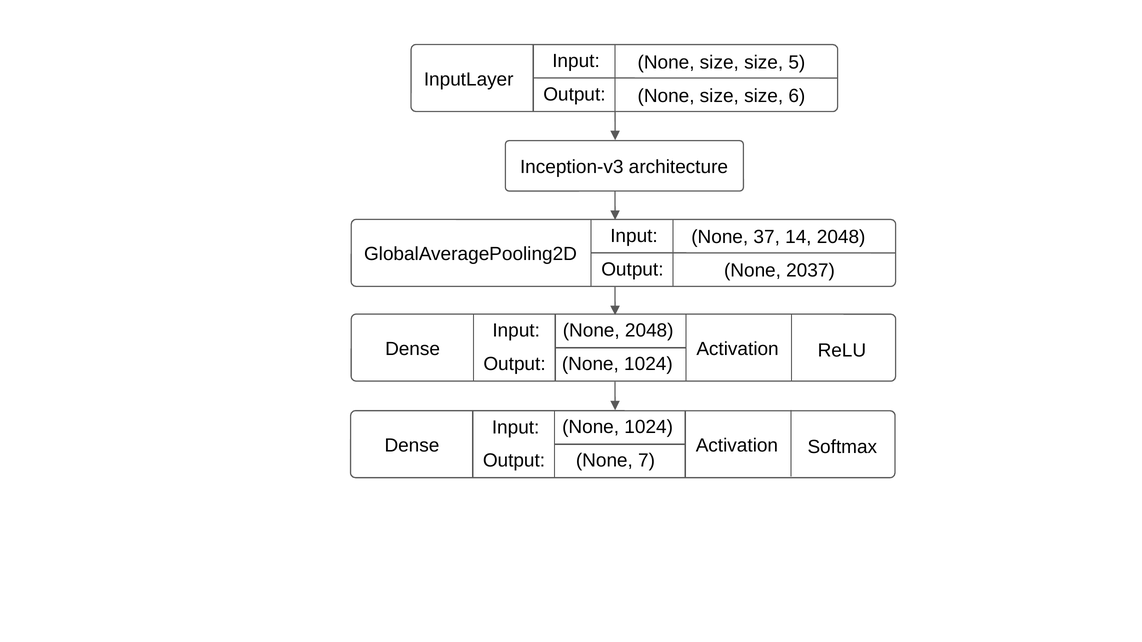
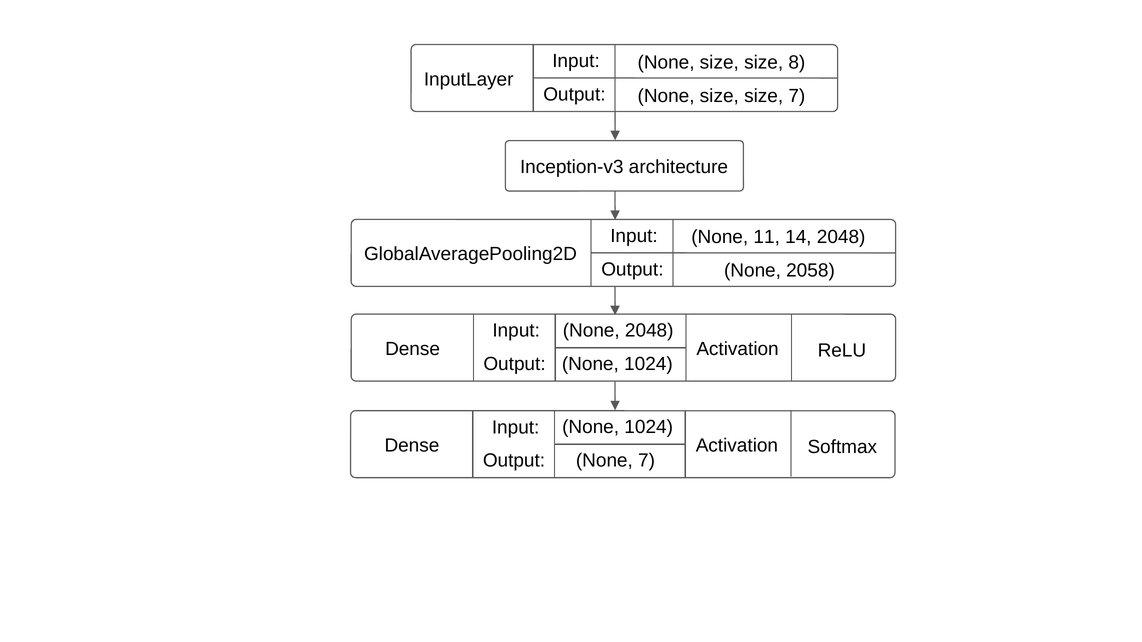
5: 5 -> 8 (797, 63)
size 6: 6 -> 7 (797, 96)
37: 37 -> 11 (767, 237)
2037: 2037 -> 2058 (811, 271)
